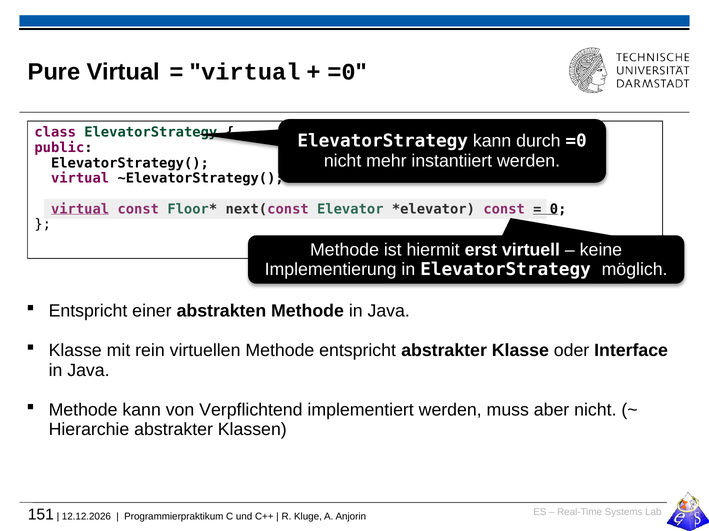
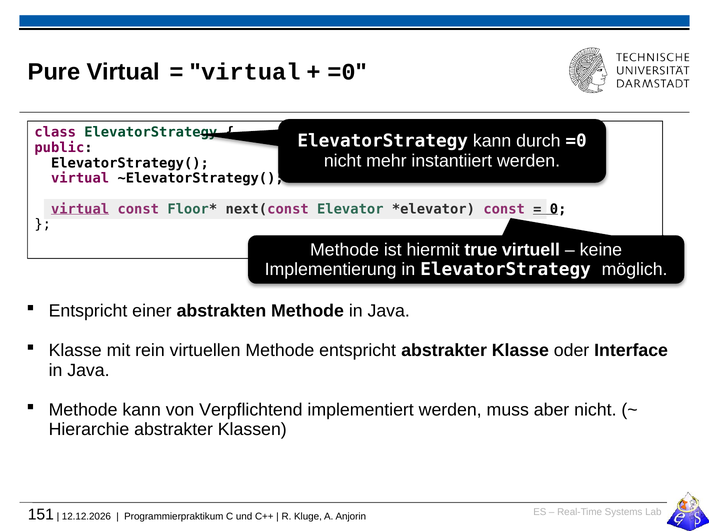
erst: erst -> true (481, 250)
